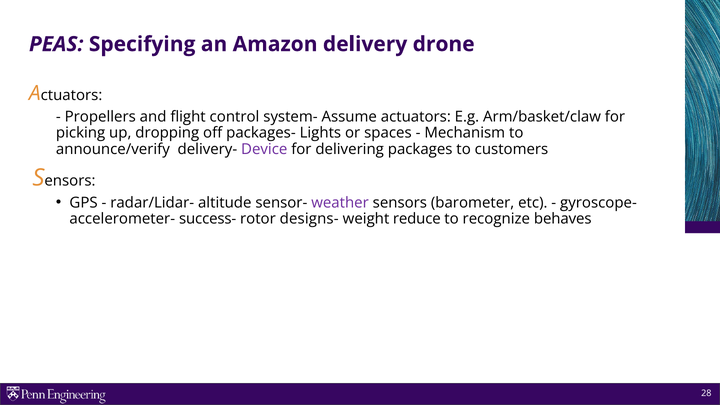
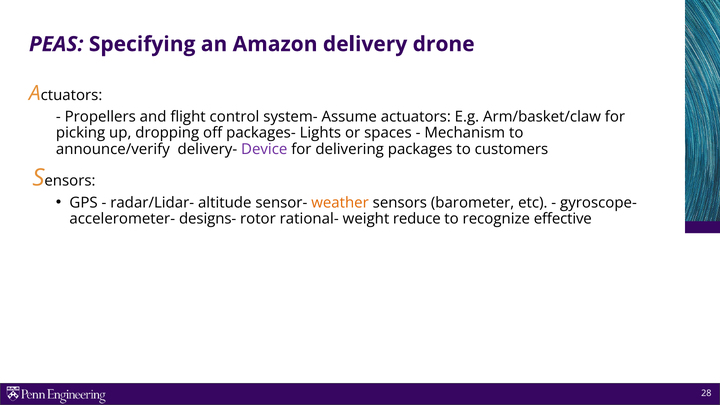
weather colour: purple -> orange (340, 203)
success-: success- -> designs- (208, 219)
designs-: designs- -> rational- (309, 219)
behaves: behaves -> effective (563, 219)
